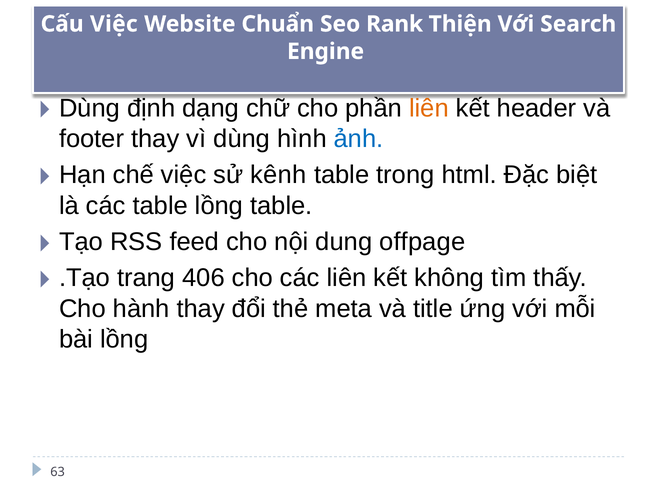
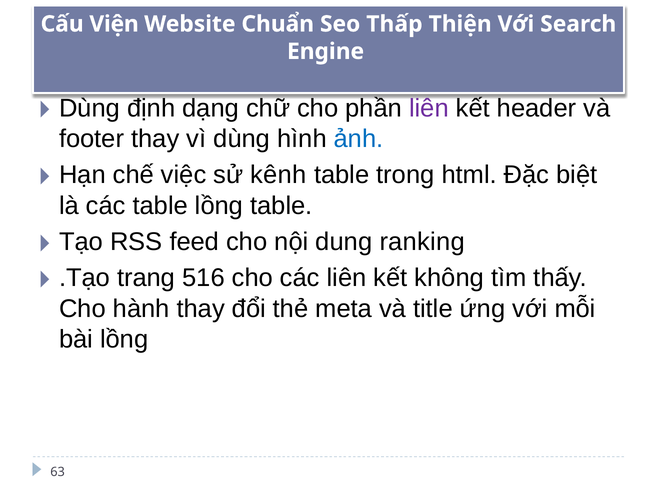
Việc: Việc -> Viện (114, 24)
Rank: Rank -> Thấp (394, 24)
liên colour: orange -> purple (429, 108)
offpage: offpage -> ranking (422, 242)
406: 406 -> 516 (203, 278)
